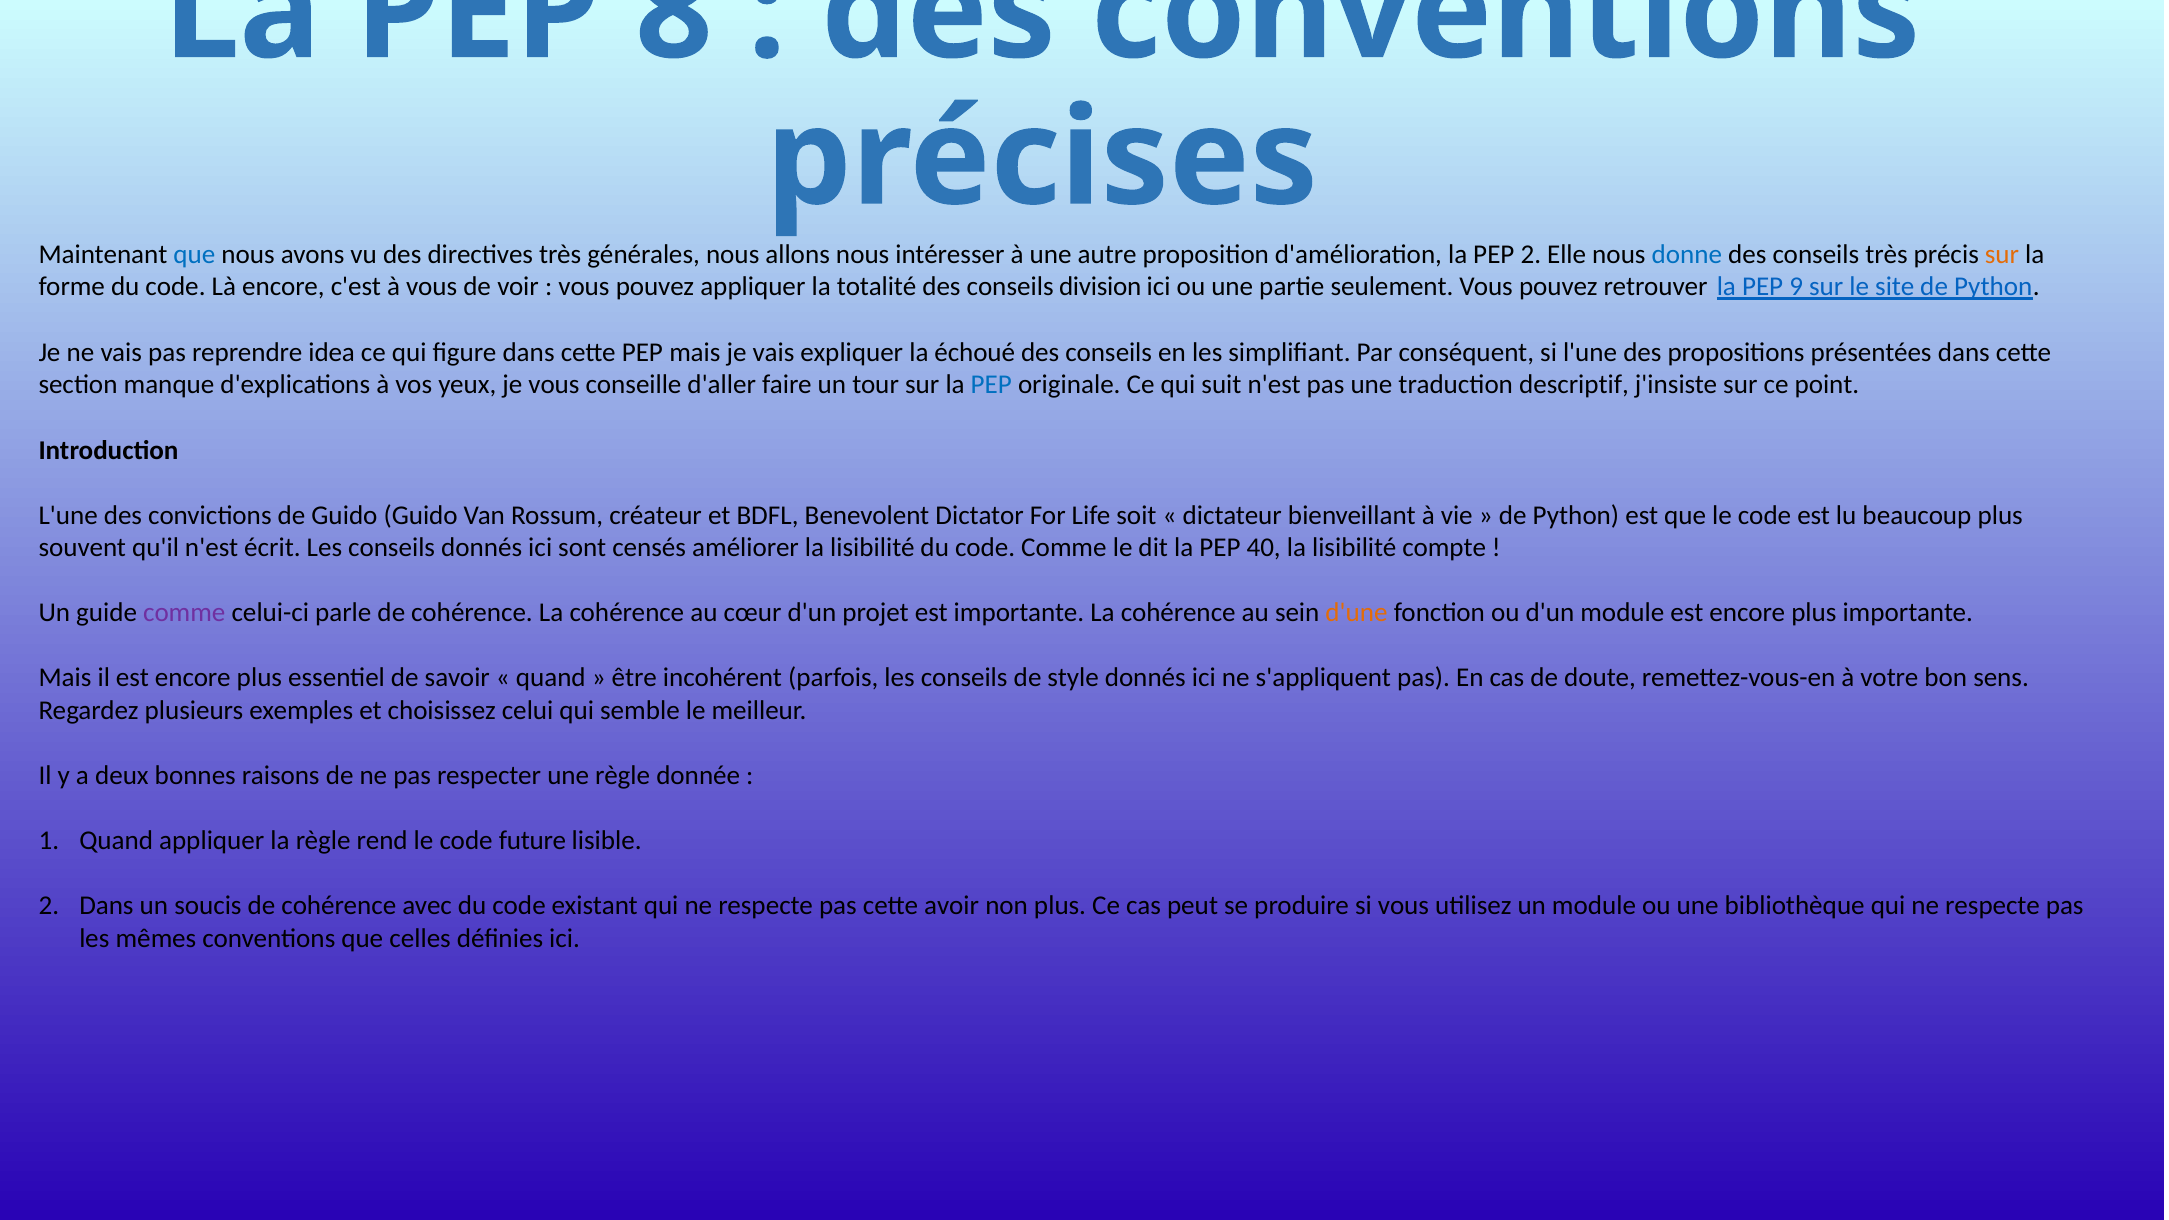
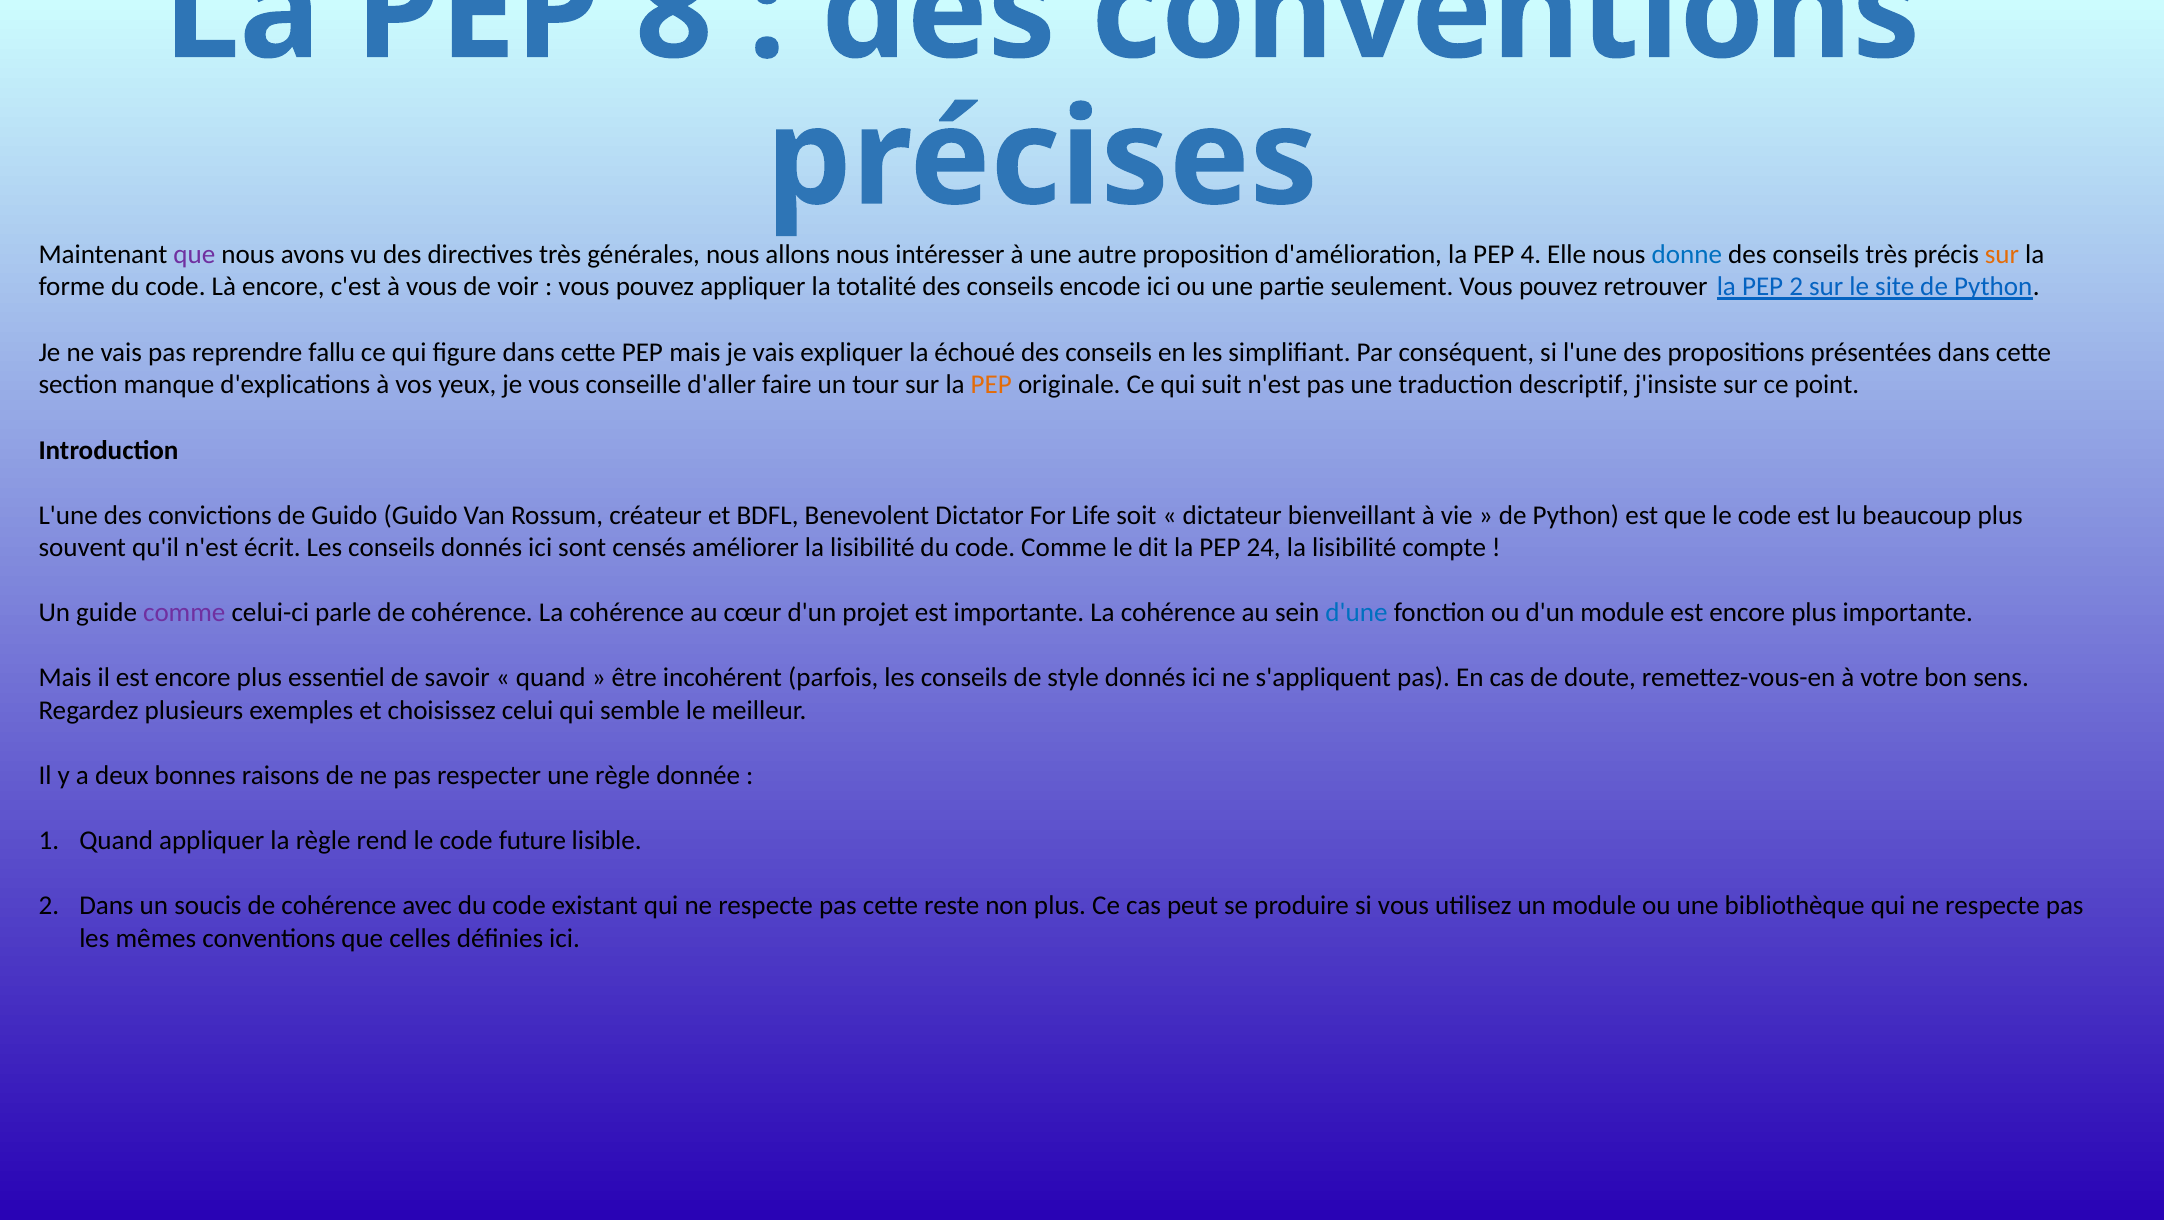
que colour: blue -> purple (194, 254)
PEP 2: 2 -> 4 (1531, 254)
division: division -> encode (1100, 287)
PEP 9: 9 -> 2 (1796, 287)
idea: idea -> fallu (332, 353)
PEP colour: blue -> orange (991, 385)
40: 40 -> 24 (1264, 548)
d'une colour: orange -> blue (1357, 613)
avoir: avoir -> reste (952, 906)
